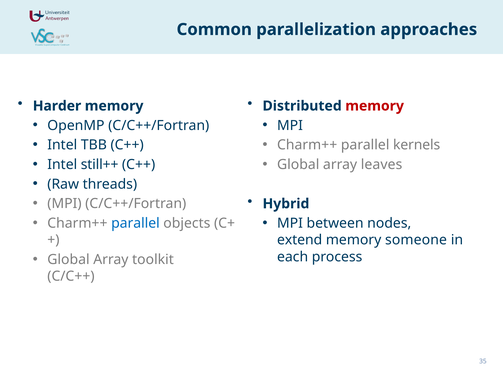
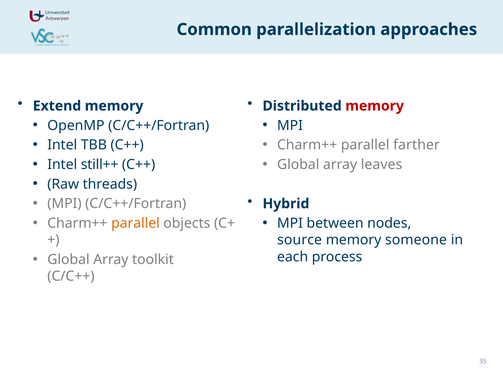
Harder: Harder -> Extend (57, 106)
kernels: kernels -> farther (417, 145)
parallel colour: blue -> orange (135, 223)
extend: extend -> source (300, 240)
